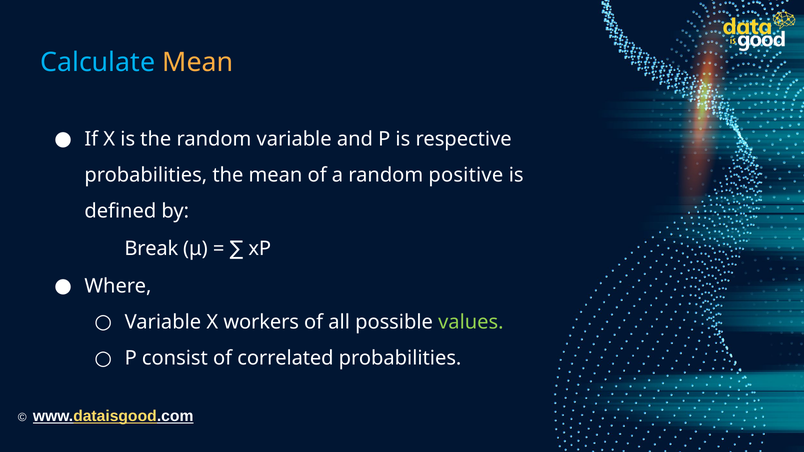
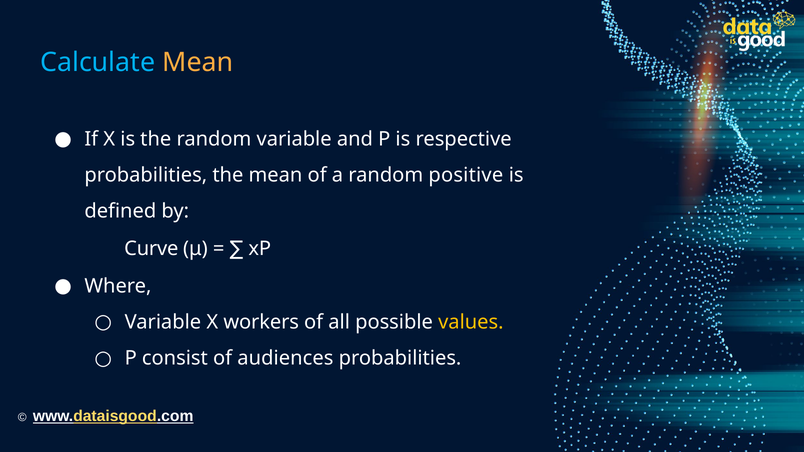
Break: Break -> Curve (151, 249)
values colour: light green -> yellow (471, 322)
correlated: correlated -> audiences (285, 358)
